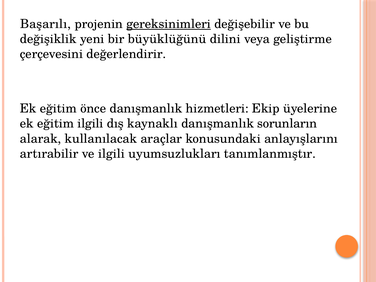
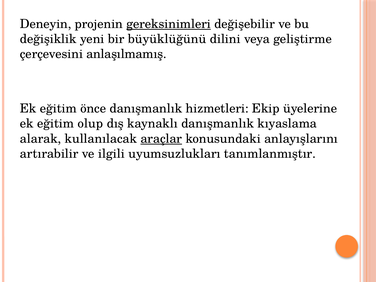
Başarılı: Başarılı -> Deneyin (46, 24)
değerlendirir: değerlendirir -> anlaşılmamış (126, 54)
eğitim ilgili: ilgili -> olup (90, 124)
sorunların: sorunların -> kıyaslama (287, 124)
araçlar underline: none -> present (161, 139)
